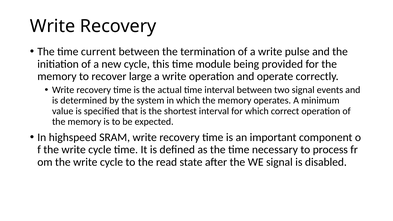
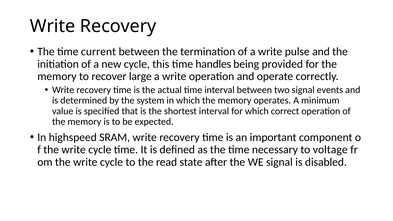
module: module -> handles (213, 64)
process: process -> voltage (330, 150)
